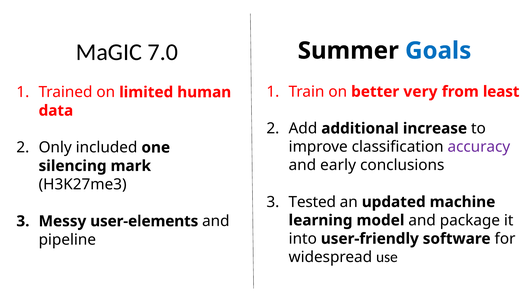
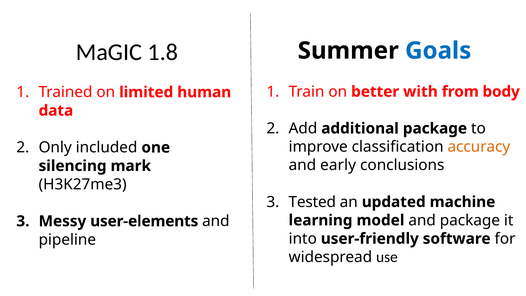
7.0: 7.0 -> 1.8 (163, 52)
very: very -> with (420, 92)
least: least -> body (501, 92)
additional increase: increase -> package (435, 128)
accuracy colour: purple -> orange (479, 147)
